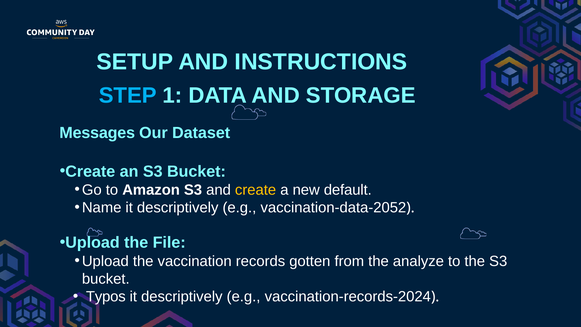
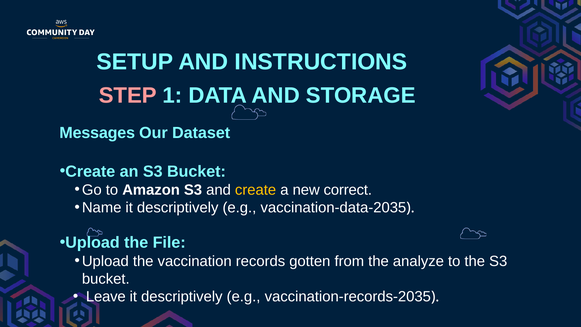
STEP colour: light blue -> pink (128, 95)
default: default -> correct (348, 190)
vaccination-data-2052: vaccination-data-2052 -> vaccination-data-2035 (333, 208)
Typos: Typos -> Leave (106, 297)
vaccination-records-2024: vaccination-records-2024 -> vaccination-records-2035 (348, 297)
